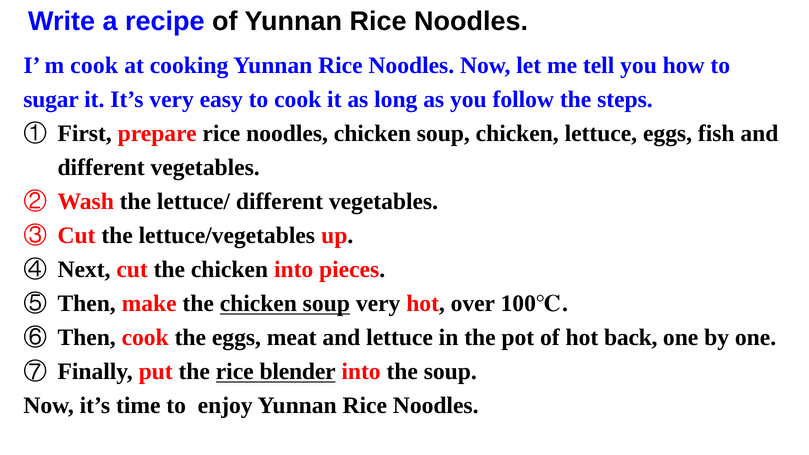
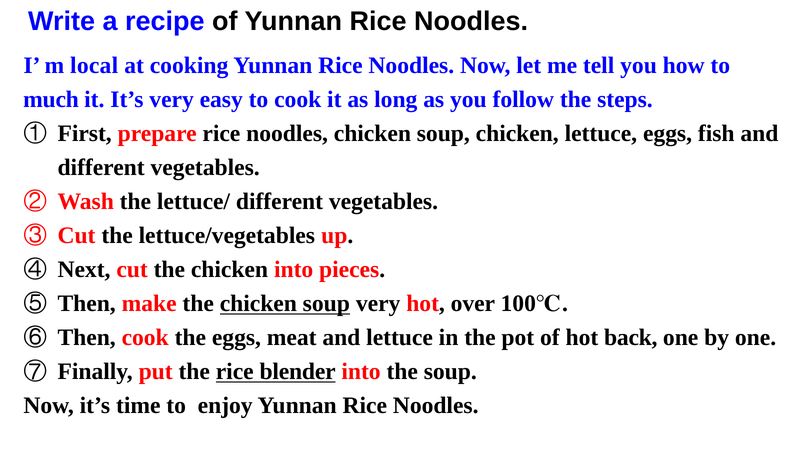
m cook: cook -> local (94, 66)
sugar: sugar -> much (51, 100)
